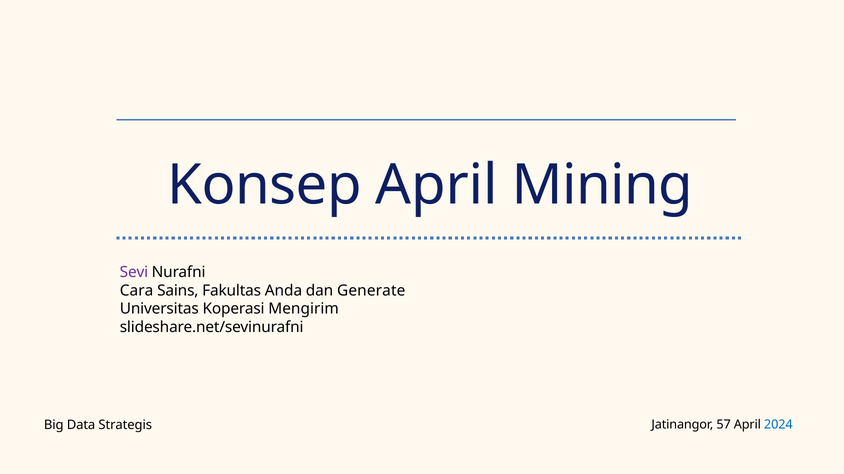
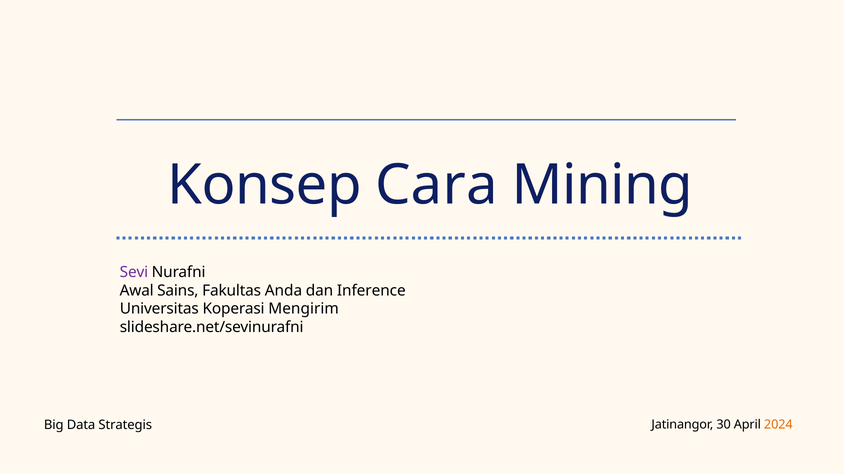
Konsep April: April -> Cara (436, 186)
Cara: Cara -> Awal (137, 291)
Generate: Generate -> Inference (371, 291)
57: 57 -> 30 (724, 425)
2024 colour: blue -> orange (778, 425)
